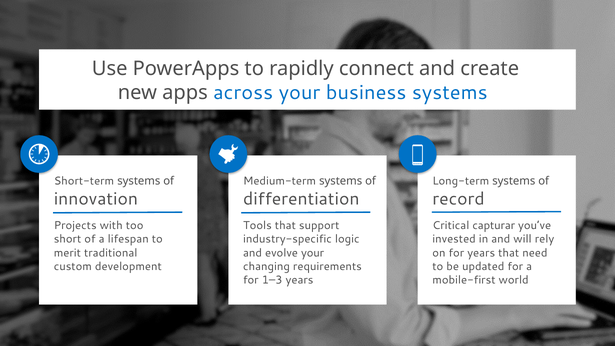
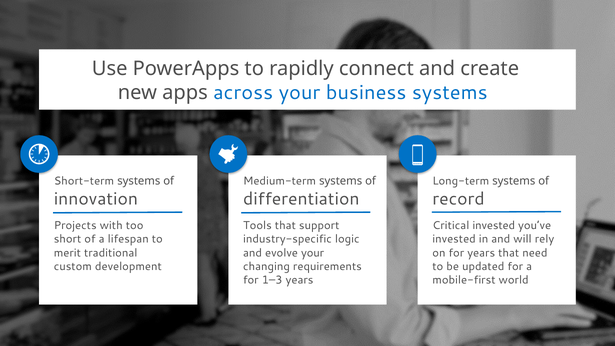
Critical capturar: capturar -> invested (494, 226)
